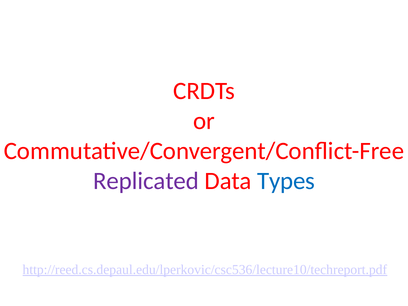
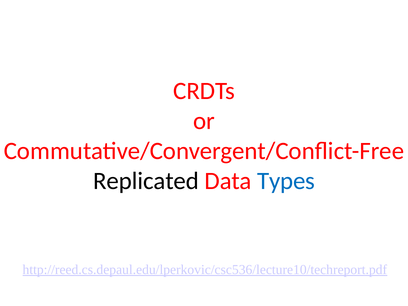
Replicated colour: purple -> black (146, 181)
